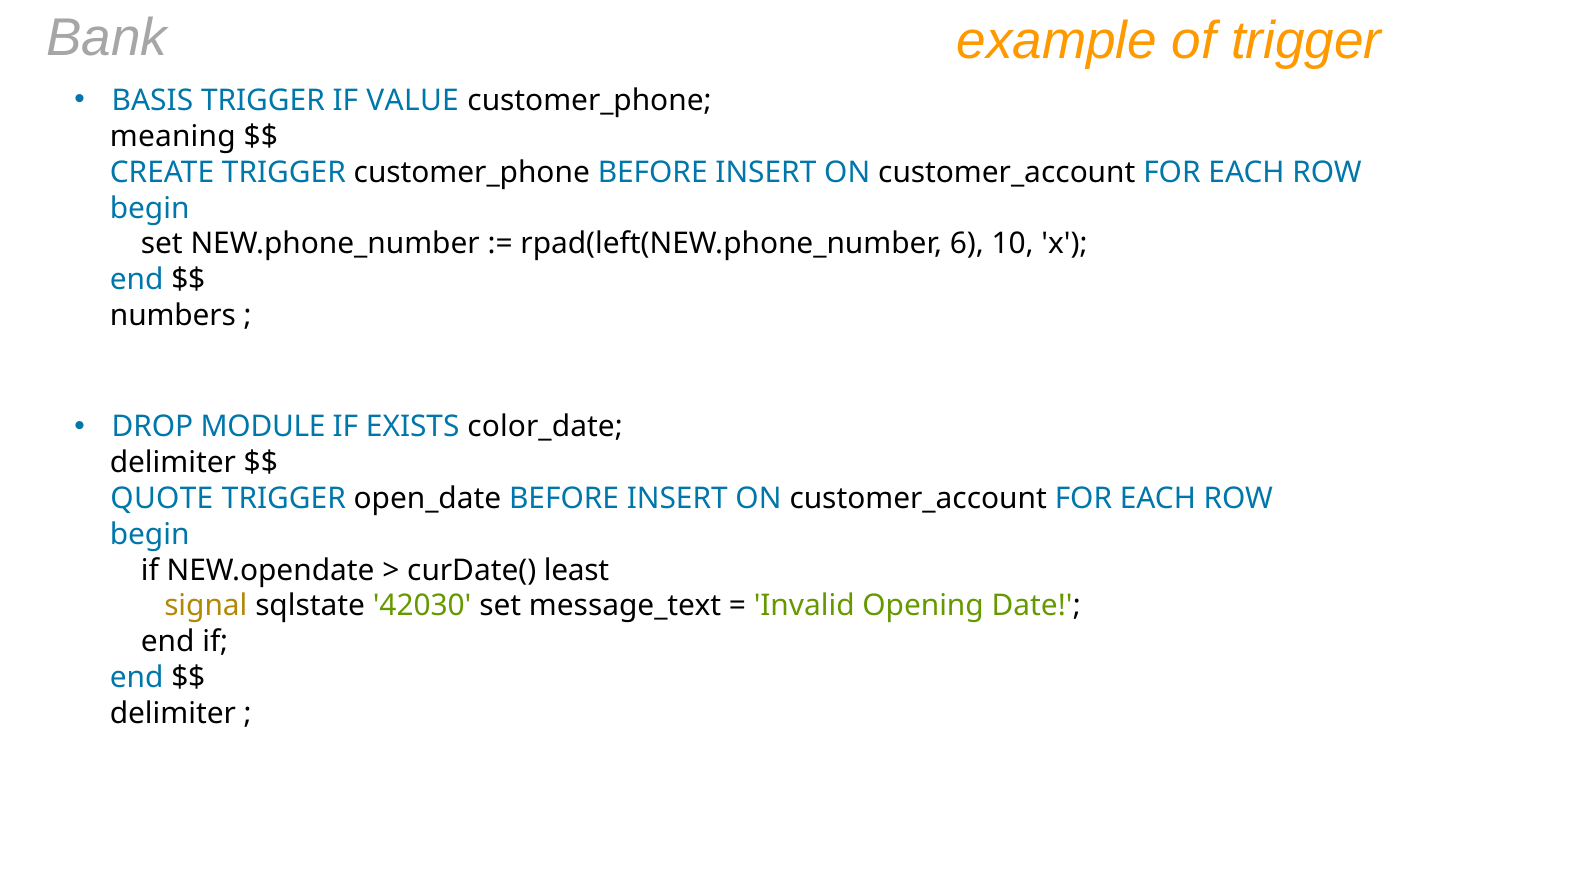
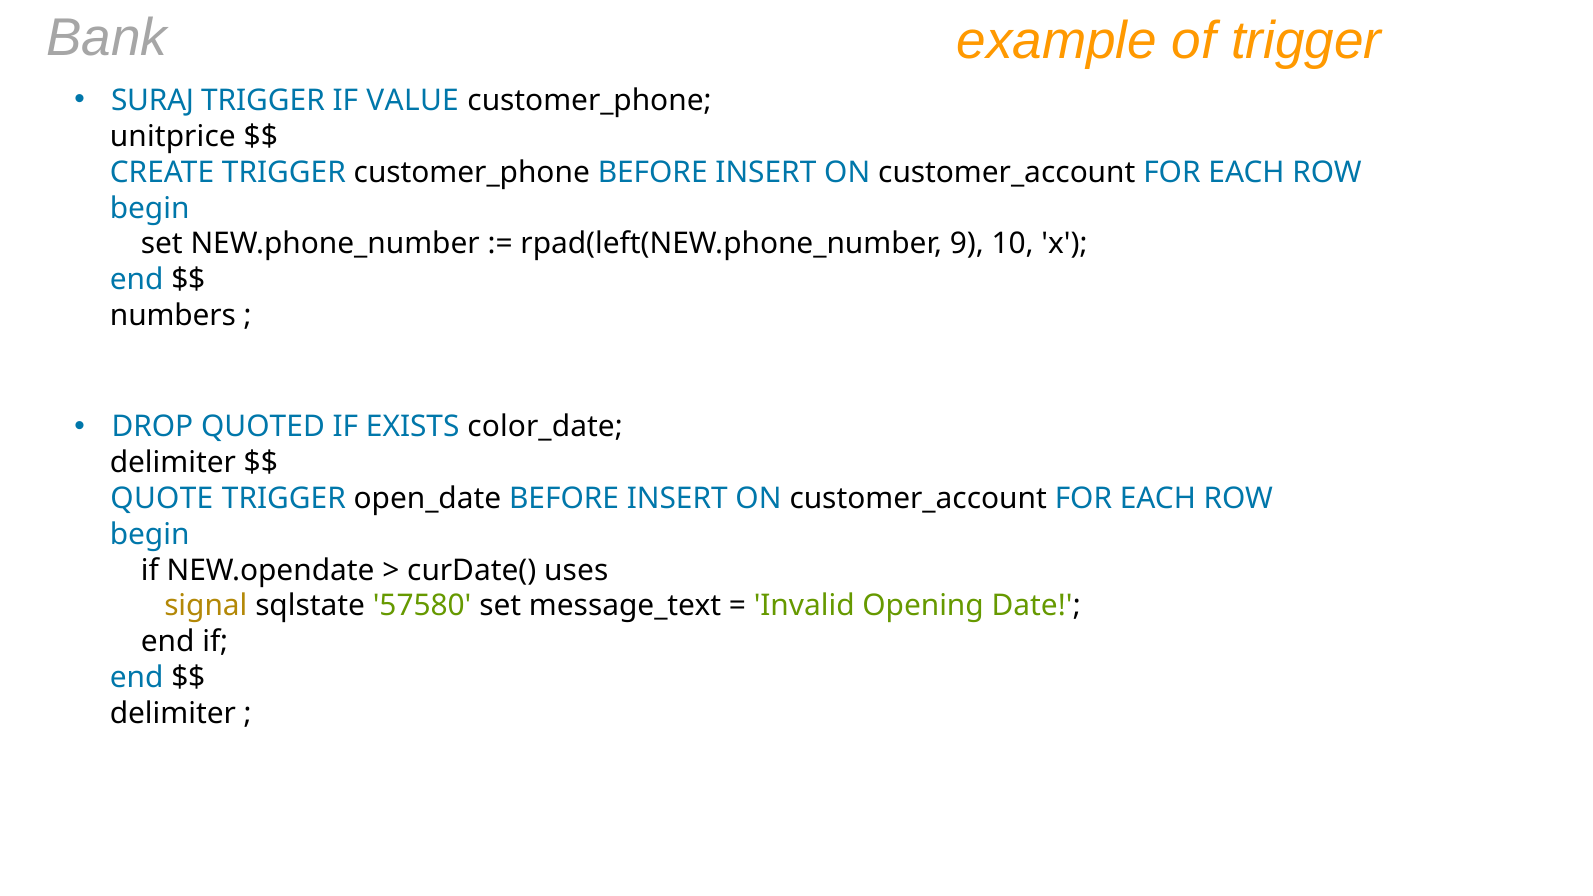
BASIS: BASIS -> SURAJ (153, 101)
meaning: meaning -> unitprice (173, 136)
6: 6 -> 9 (967, 244)
MODULE: MODULE -> QUOTED (263, 427)
least: least -> uses (576, 570)
42030: 42030 -> 57580 (422, 606)
